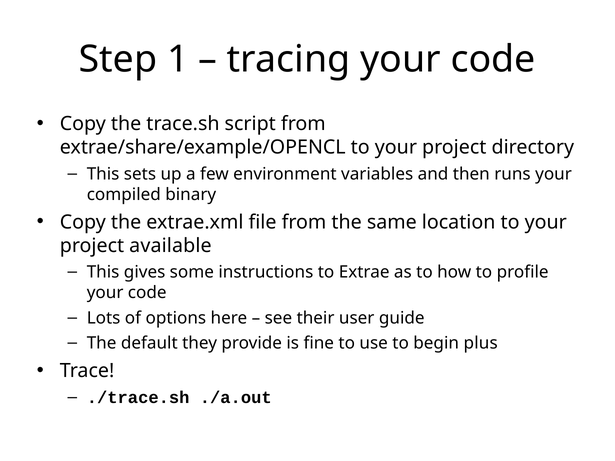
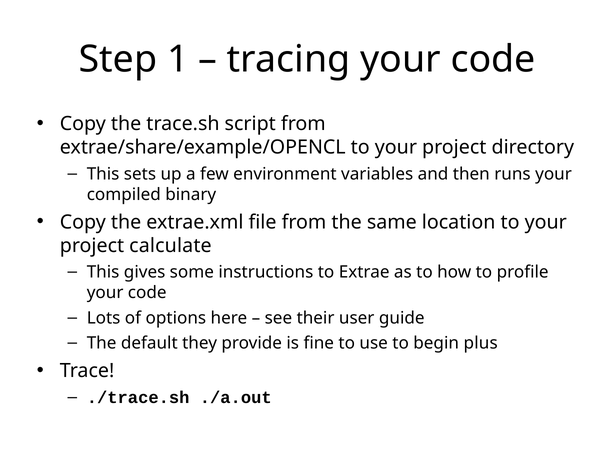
available: available -> calculate (170, 246)
